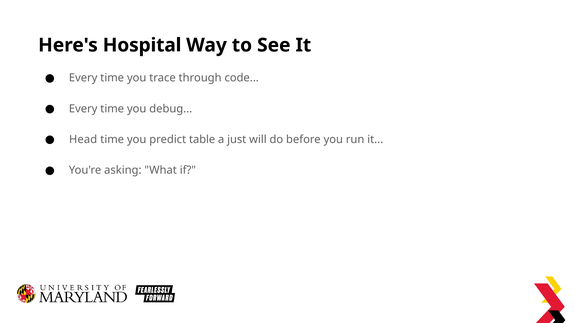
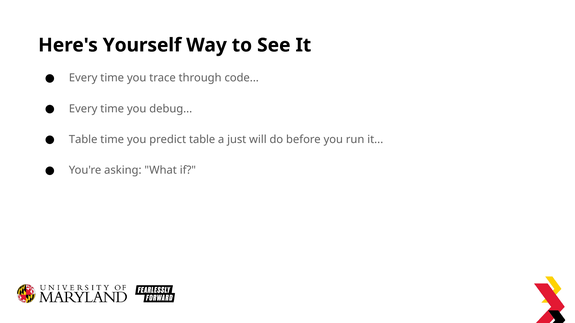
Hospital: Hospital -> Yourself (142, 45)
Head: Head -> Table (83, 140)
